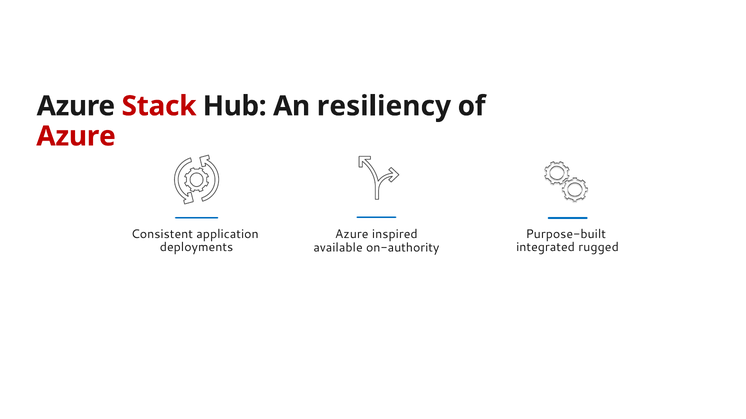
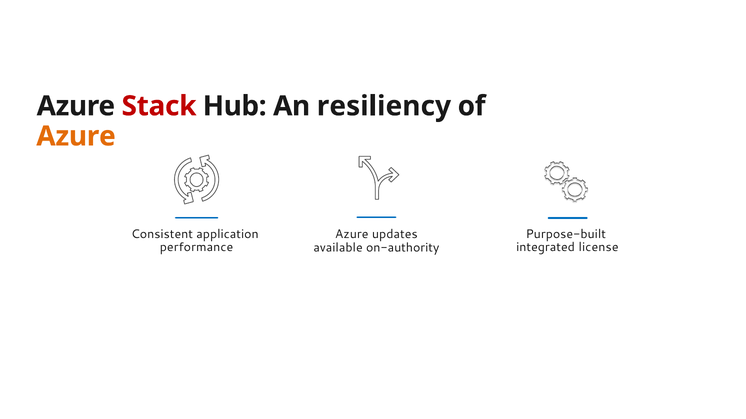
Azure colour: red -> orange (76, 136)
inspired: inspired -> updates (395, 234)
deployments: deployments -> performance (196, 248)
rugged: rugged -> license (599, 248)
